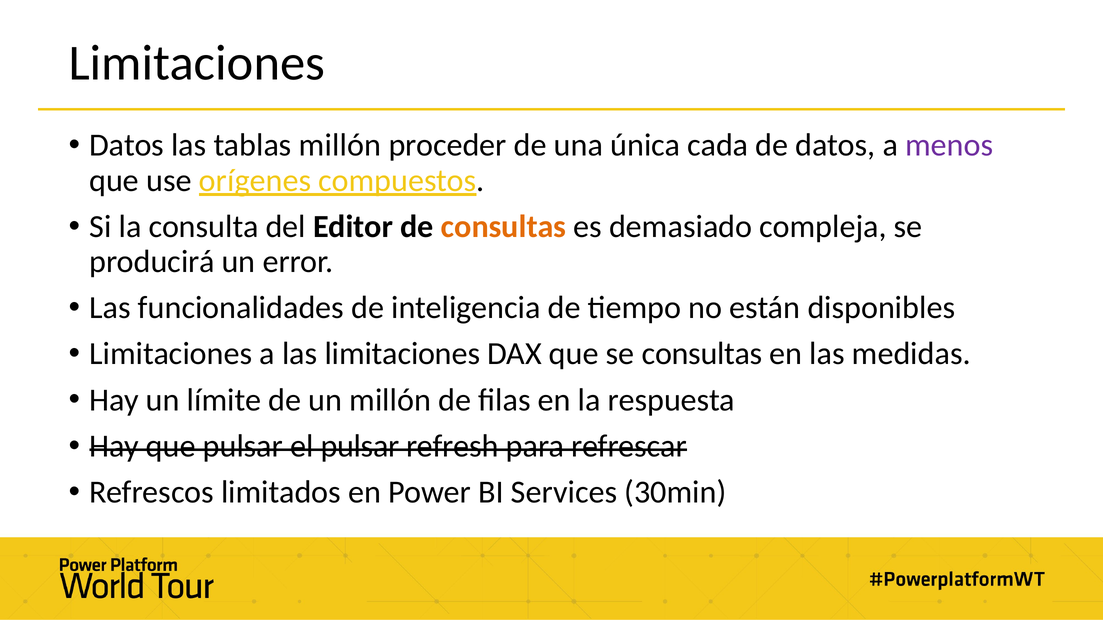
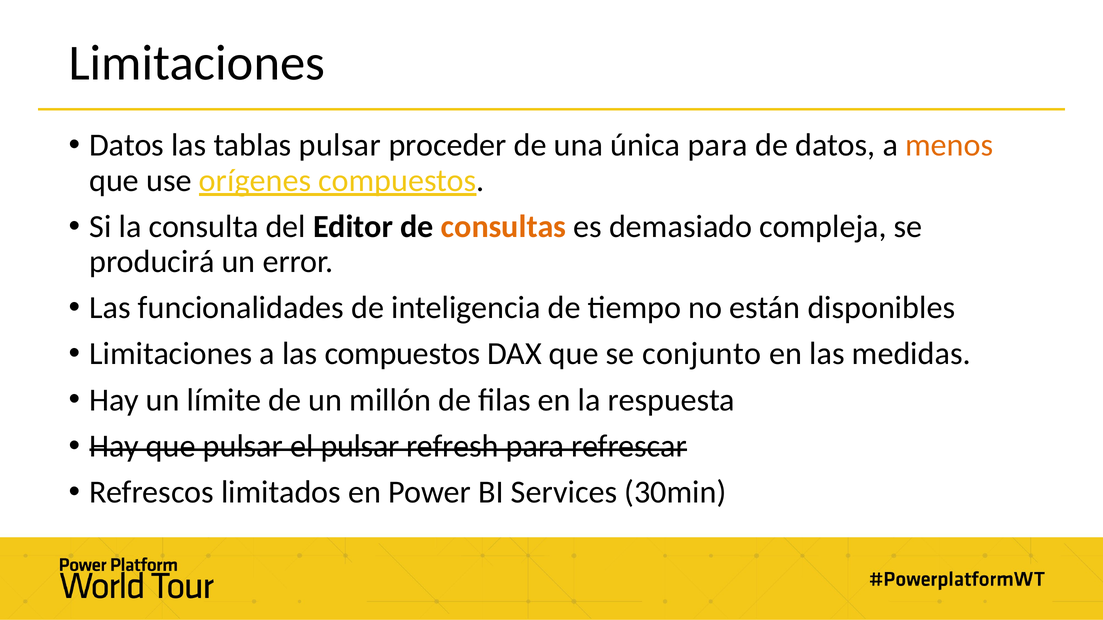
tablas millón: millón -> pulsar (340, 145)
única cada: cada -> para (718, 145)
menos colour: purple -> orange (949, 145)
las limitaciones: limitaciones -> compuestos (402, 354)
se consultas: consultas -> conjunto (702, 354)
